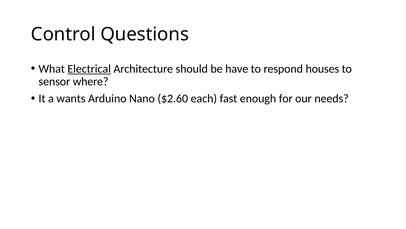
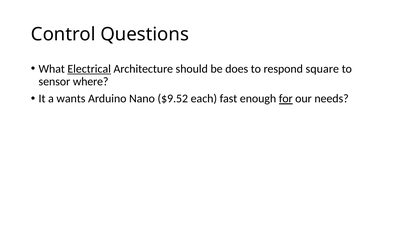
have: have -> does (237, 69)
houses: houses -> square (322, 69)
$2.60: $2.60 -> $9.52 (173, 98)
for underline: none -> present (286, 98)
